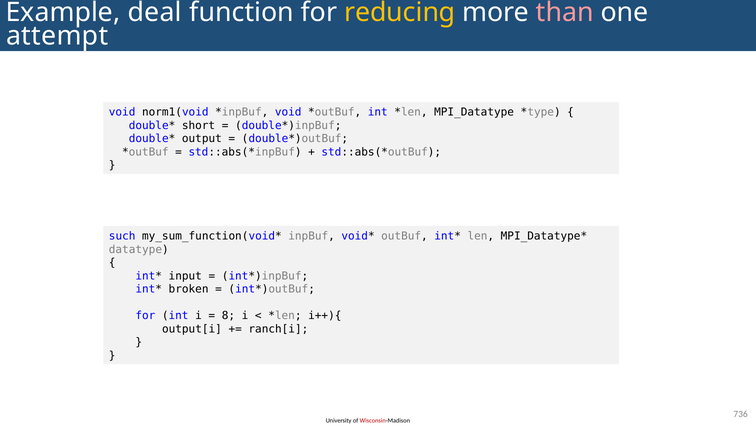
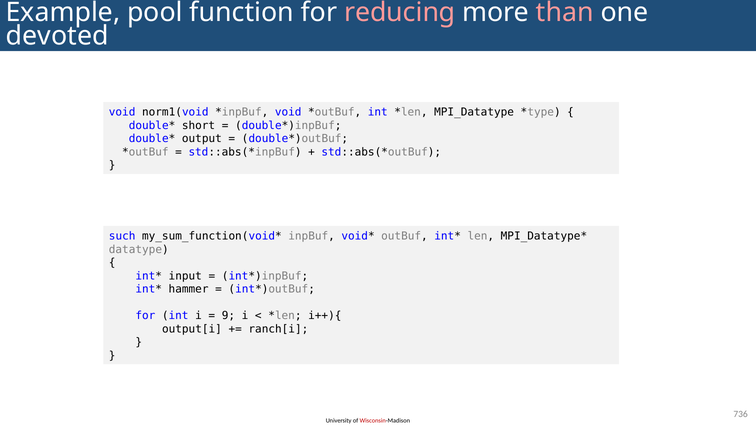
deal: deal -> pool (155, 12)
reducing colour: yellow -> pink (400, 12)
attempt: attempt -> devoted (57, 36)
broken: broken -> hammer (189, 289)
8: 8 -> 9 (228, 315)
